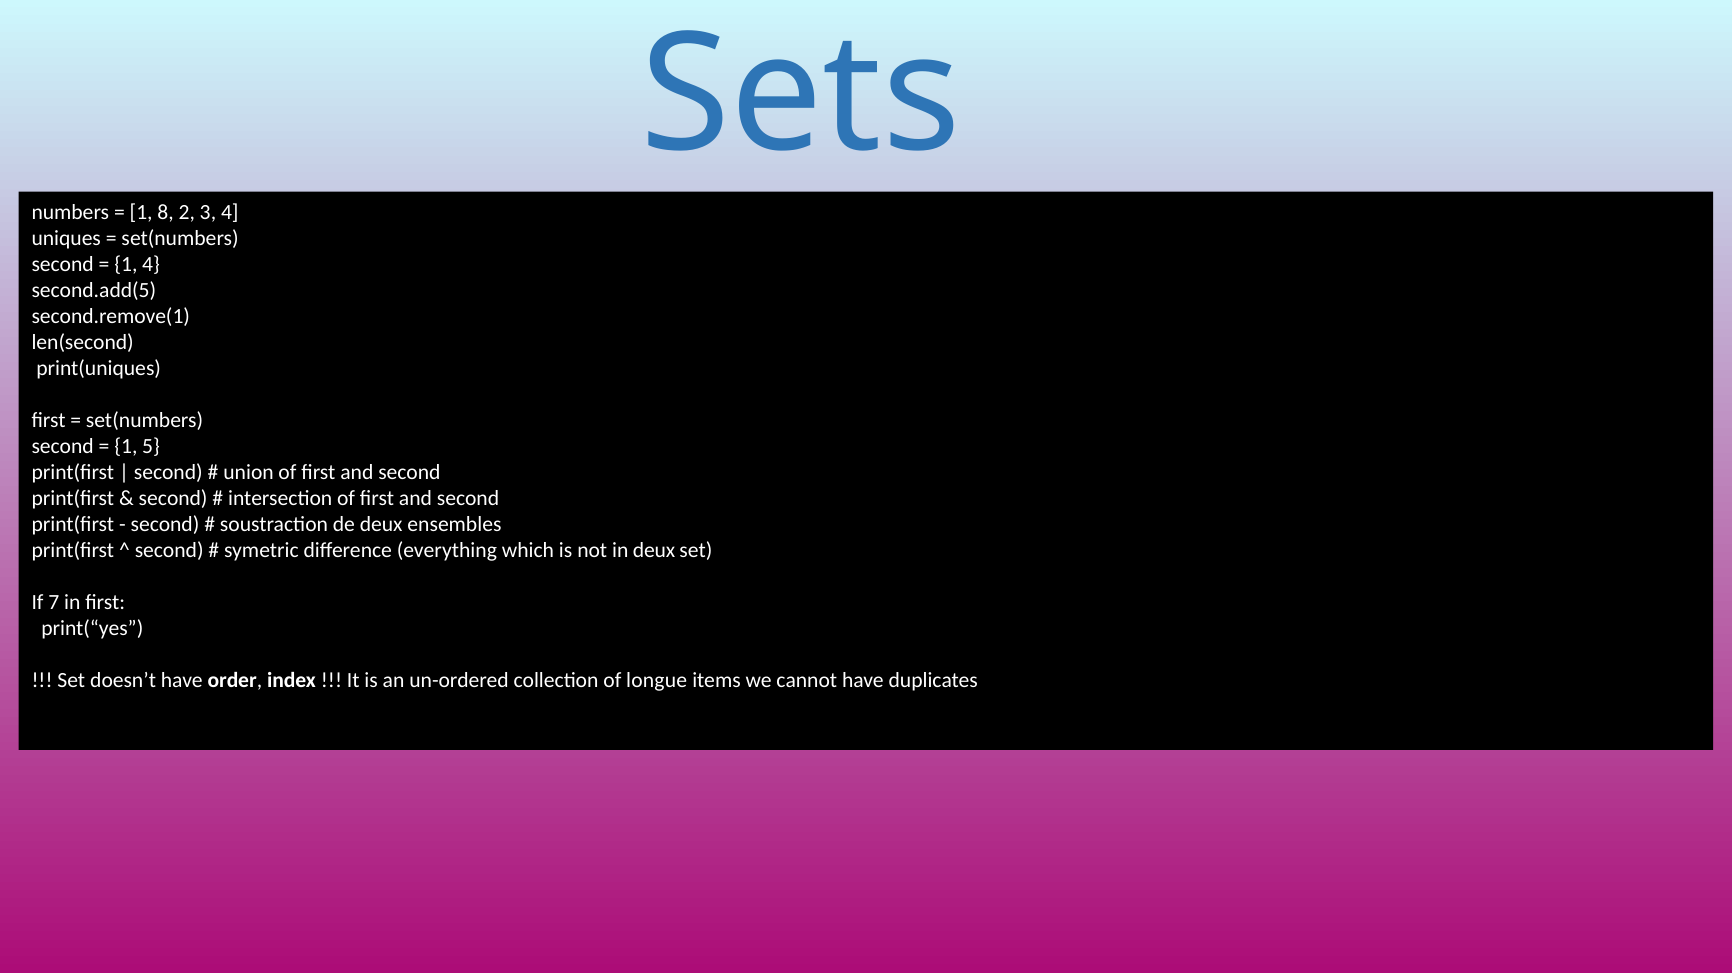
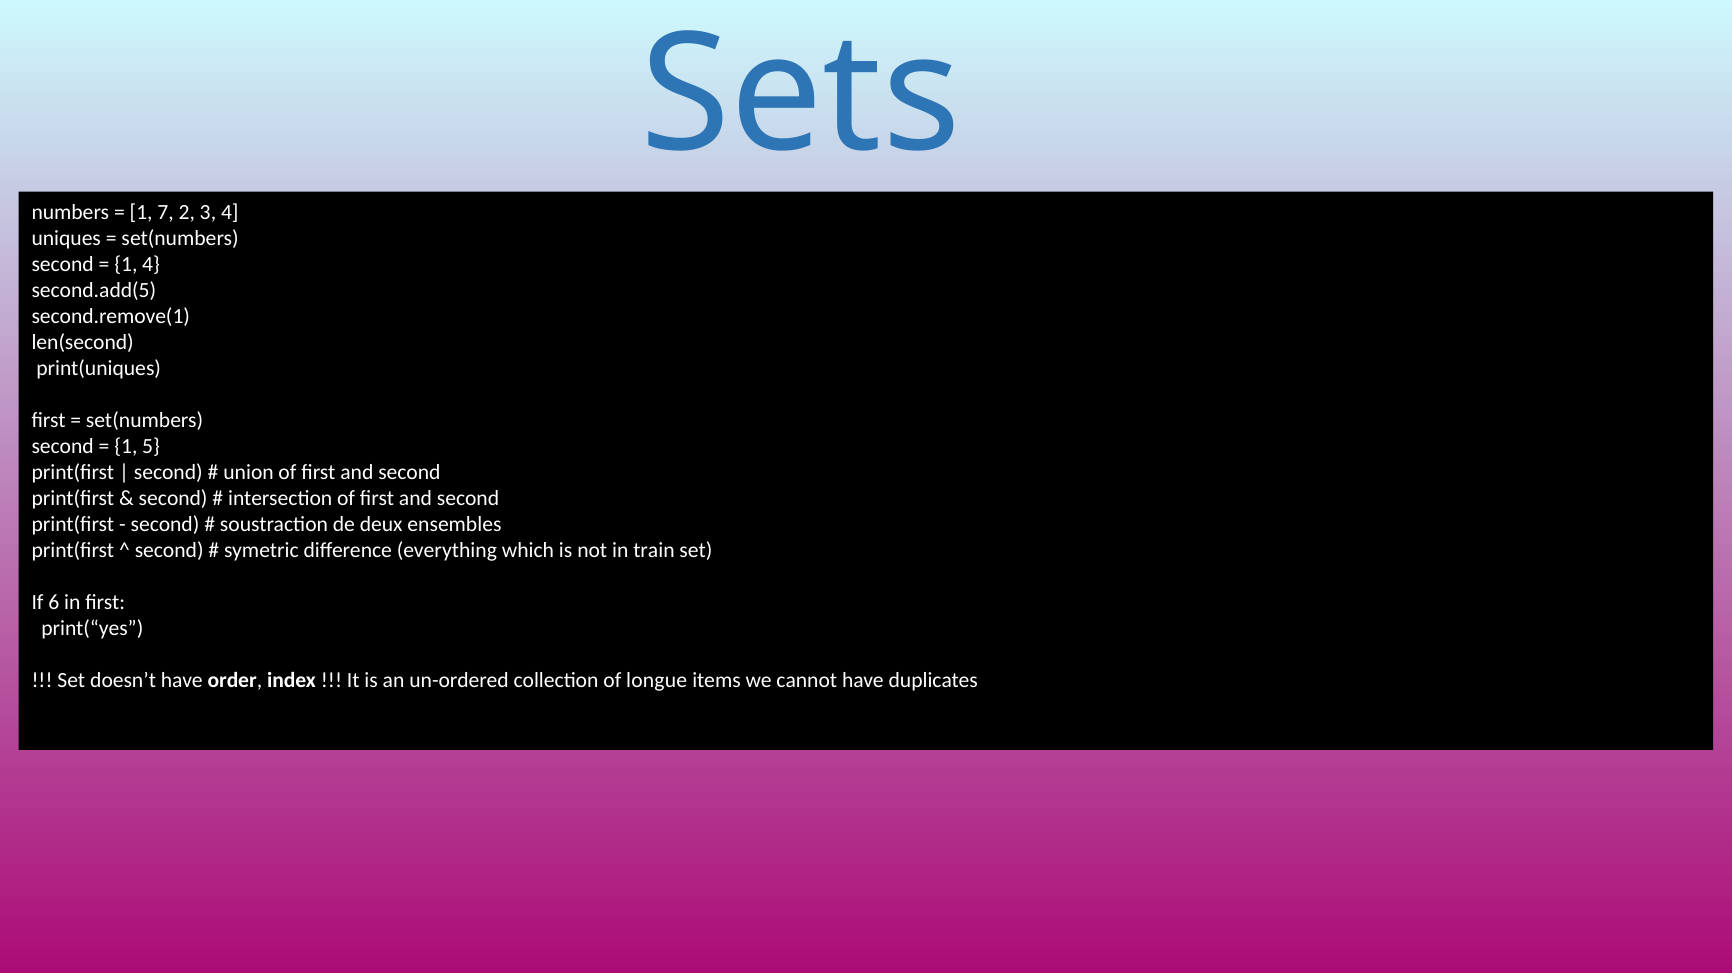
8: 8 -> 7 (166, 213)
in deux: deux -> train (654, 550)
7: 7 -> 6 (54, 602)
